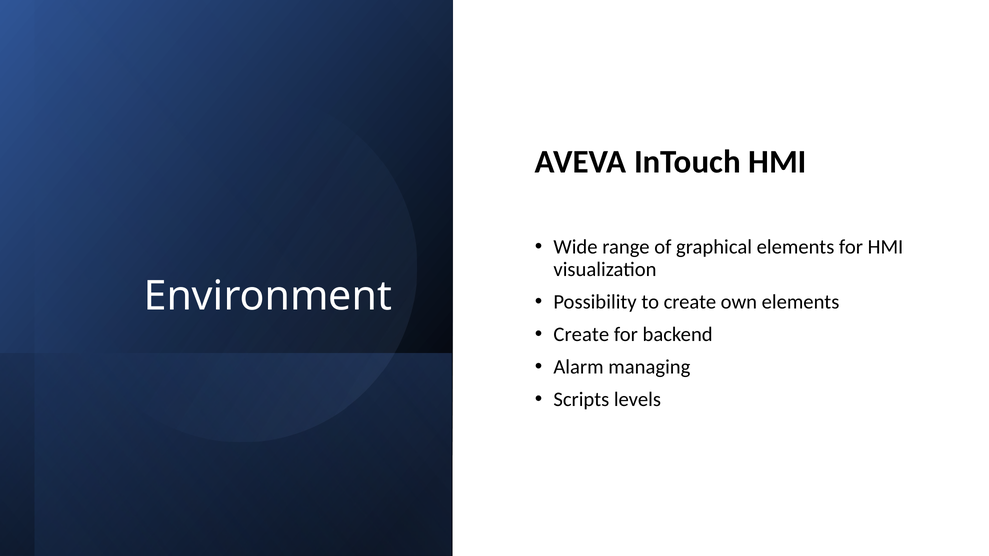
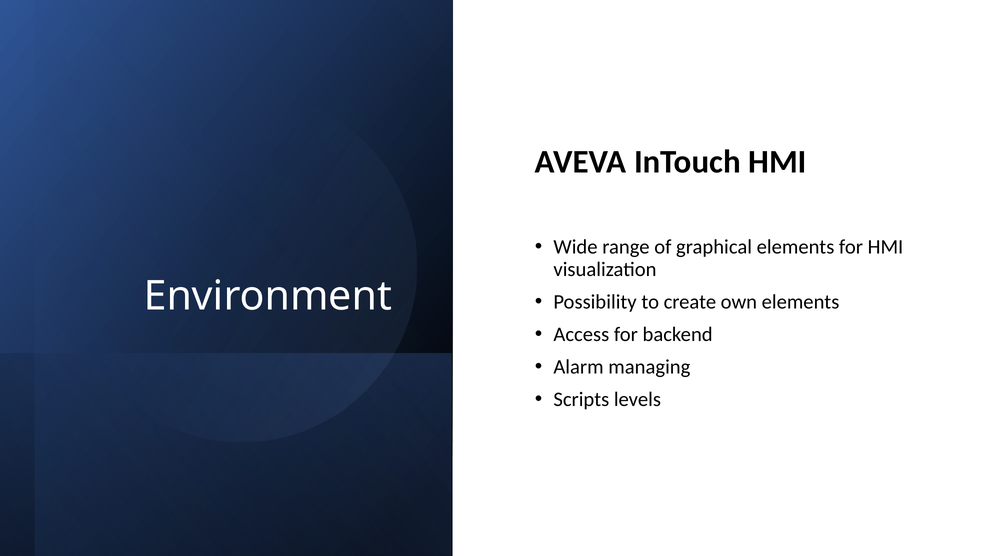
Create: Create -> Access (581, 335)
